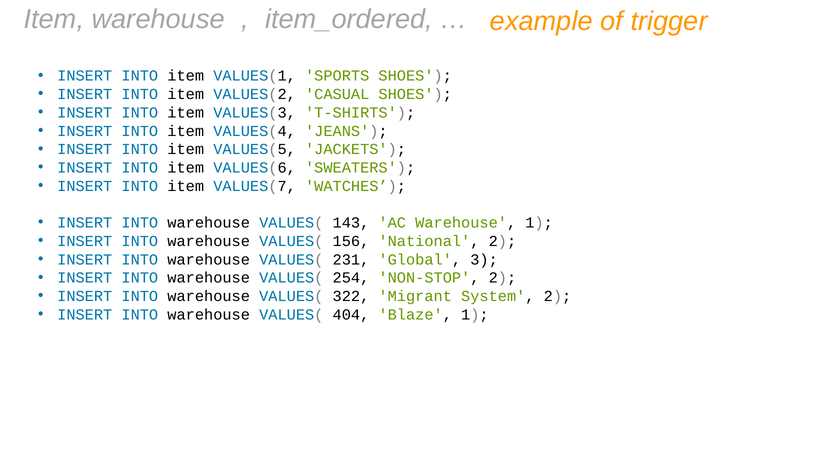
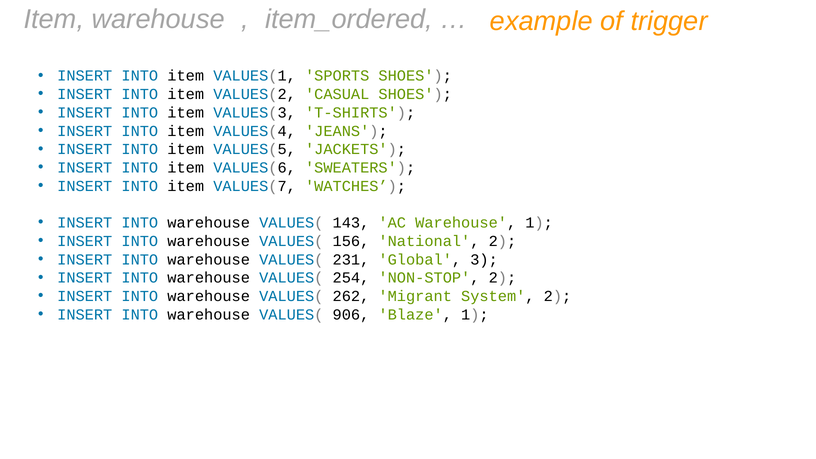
322: 322 -> 262 (351, 296)
404: 404 -> 906 (351, 315)
